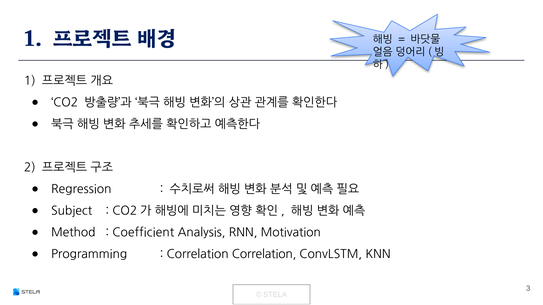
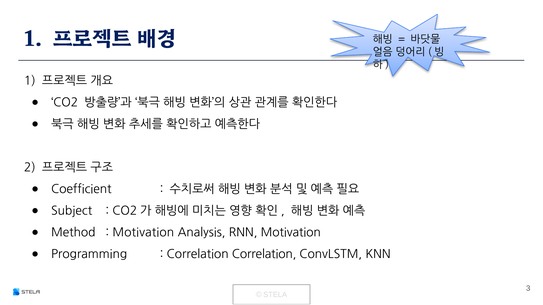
Regression: Regression -> Coefficient (81, 189)
Coefficient: Coefficient -> Motivation (143, 233)
